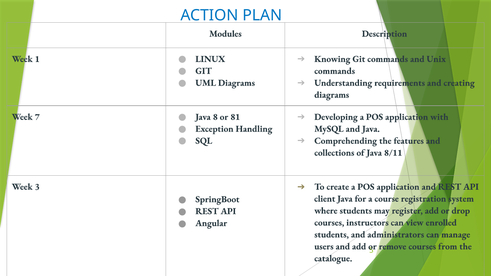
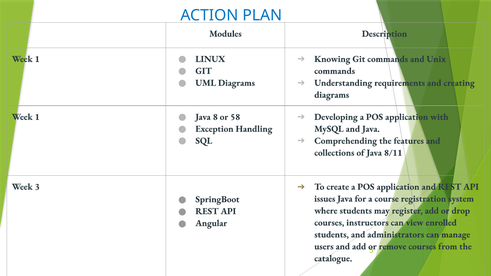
7: 7 -> 1 (37, 117)
81: 81 -> 58 (235, 117)
client: client -> issues (325, 199)
